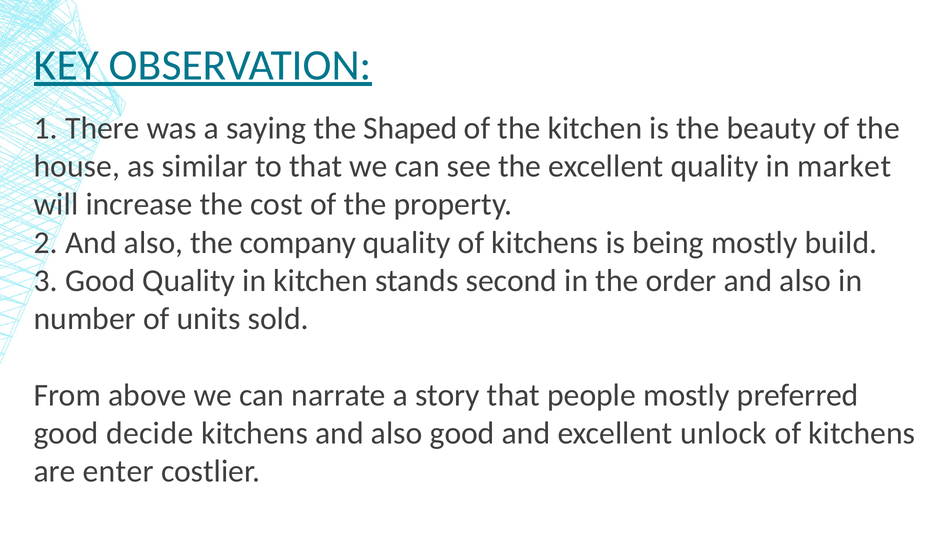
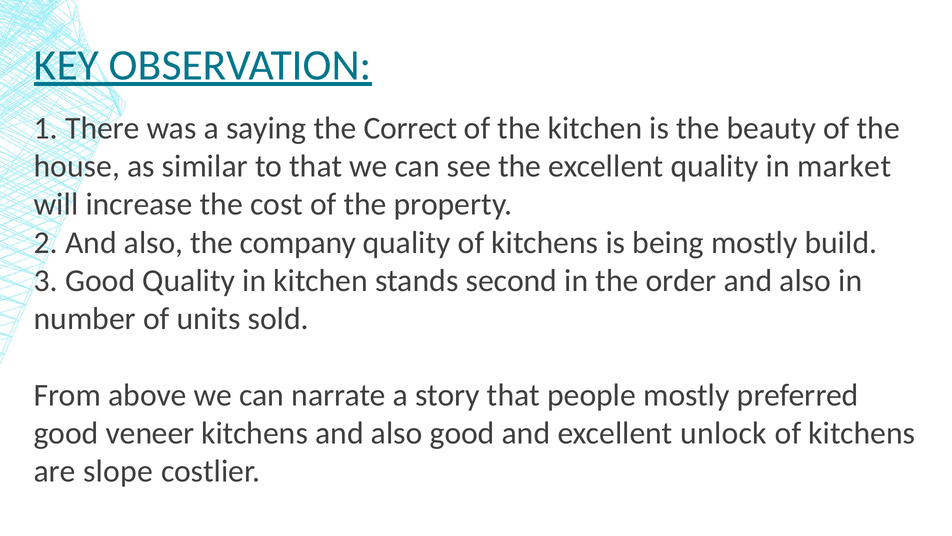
Shaped: Shaped -> Correct (410, 128)
decide: decide -> veneer (150, 433)
enter: enter -> slope (118, 471)
